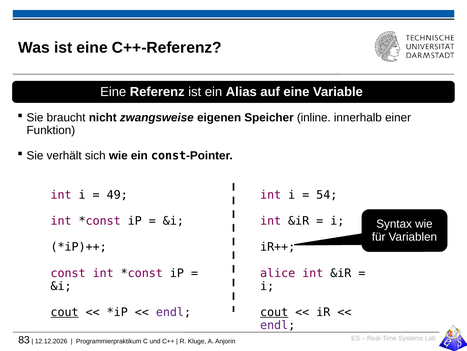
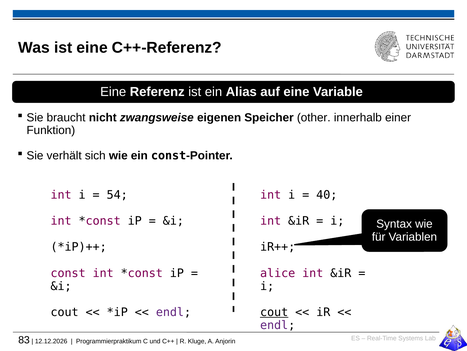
inline: inline -> other (314, 118)
49: 49 -> 54 (117, 194)
54: 54 -> 40 (327, 194)
cout underline: present -> none (65, 312)
